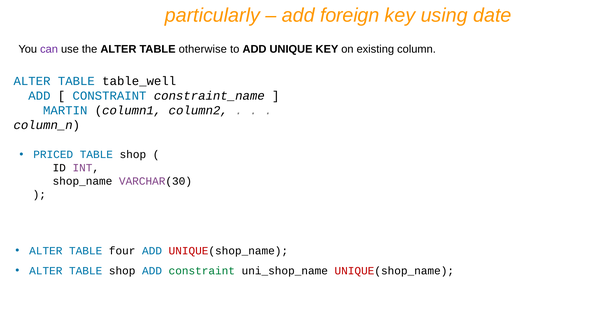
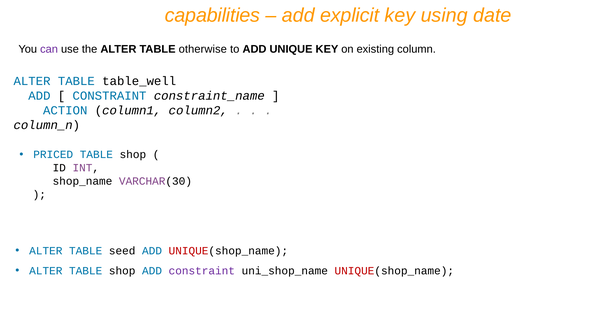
particularly: particularly -> capabilities (213, 15)
foreign: foreign -> explicit (350, 15)
MARTIN: MARTIN -> ACTION (65, 110)
four: four -> seed (122, 251)
constraint colour: green -> purple (202, 271)
